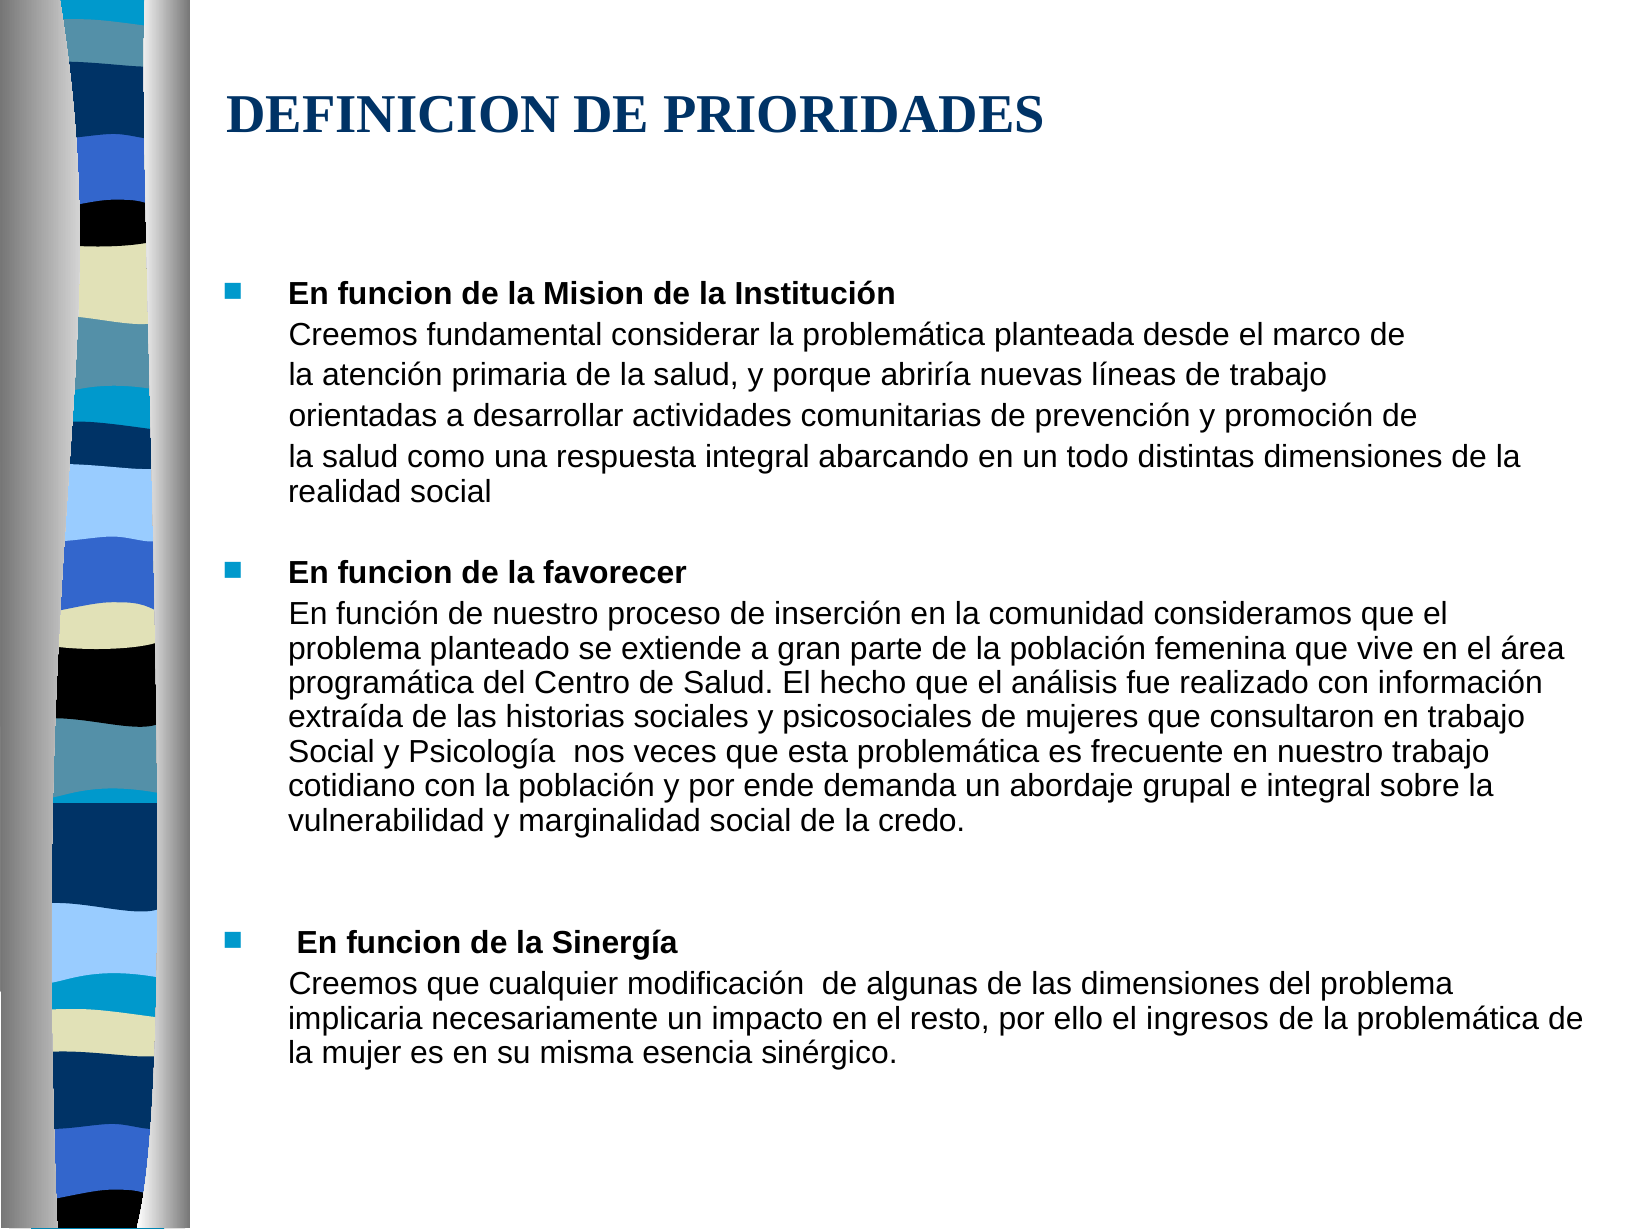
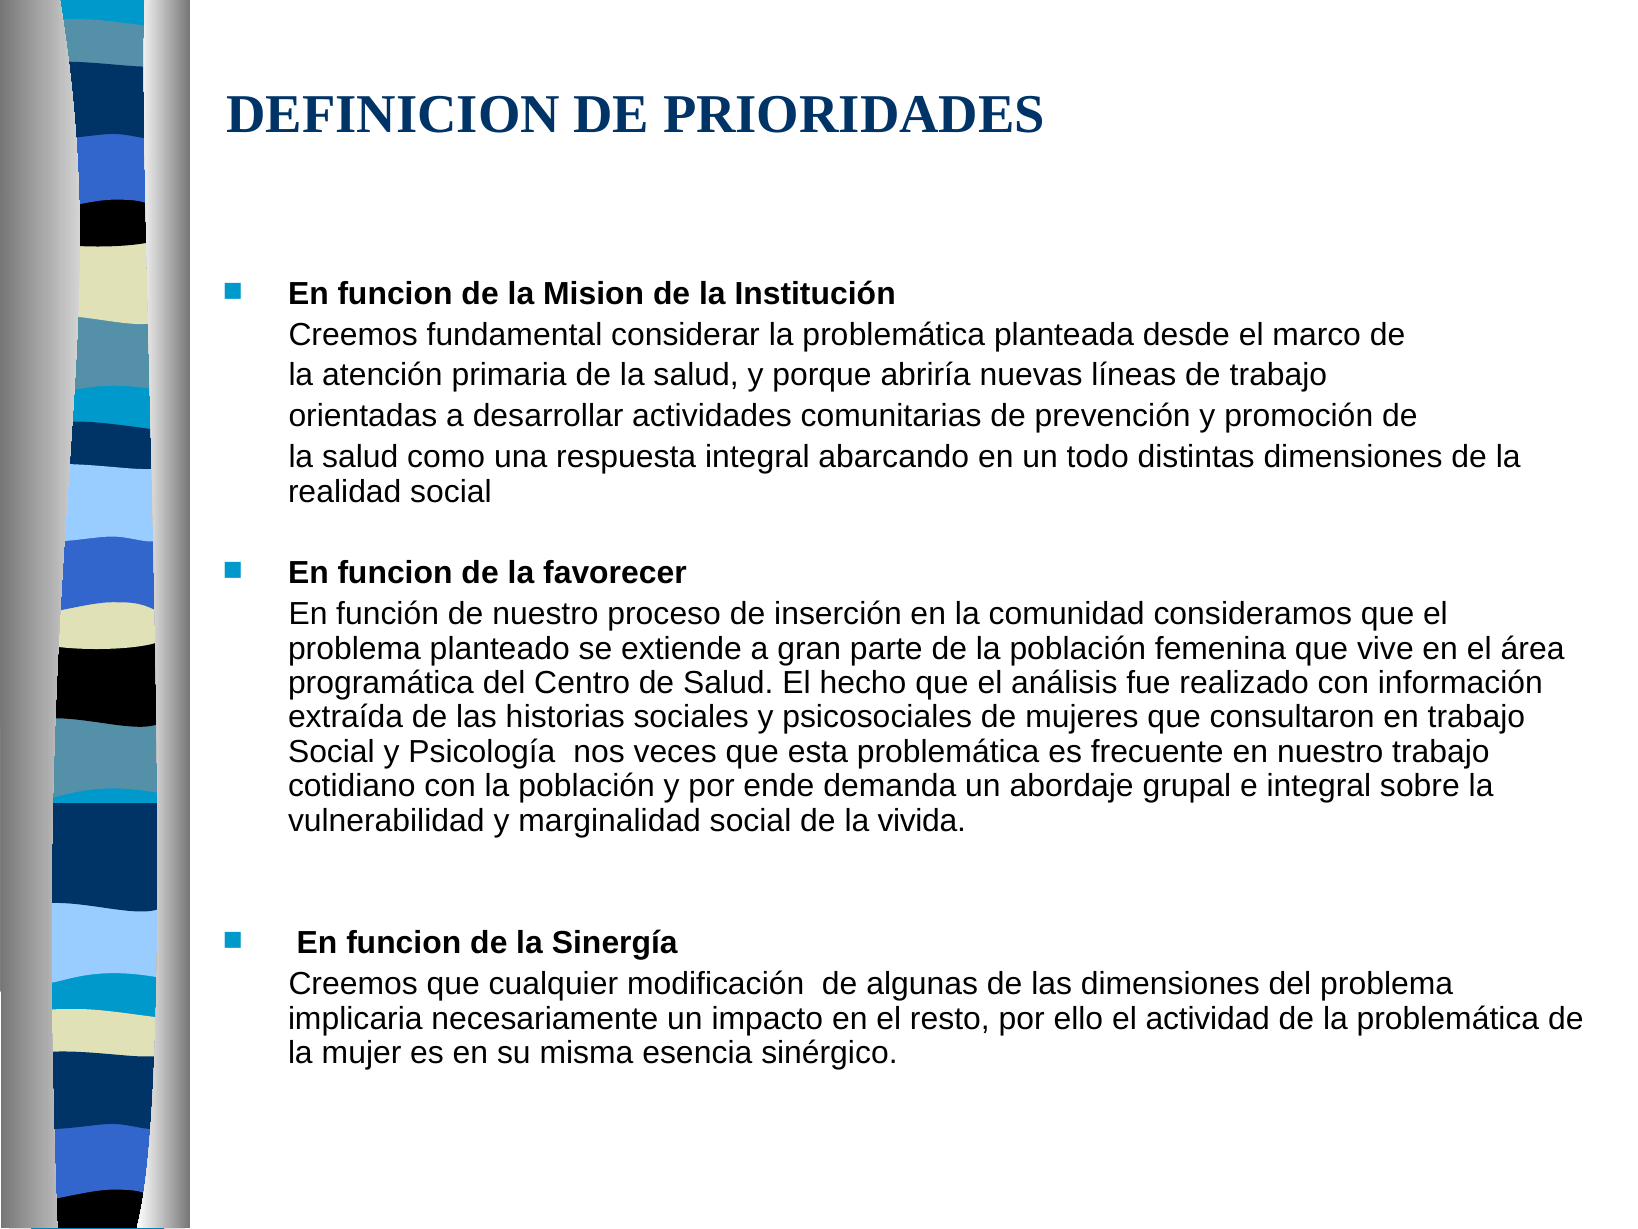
credo: credo -> vivida (922, 820)
ingresos: ingresos -> actividad (1208, 1018)
